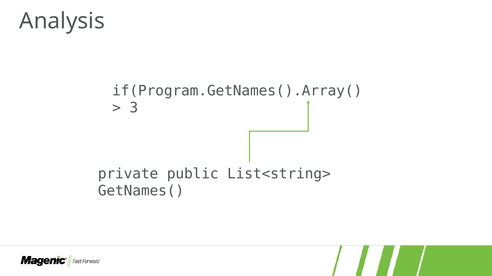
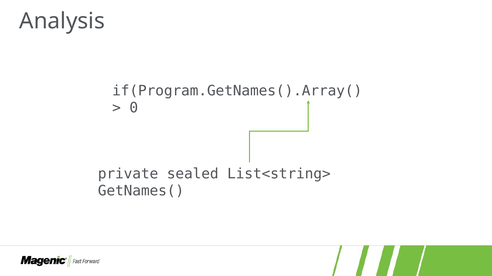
3: 3 -> 0 (134, 108)
public: public -> sealed (193, 174)
